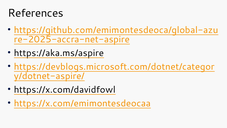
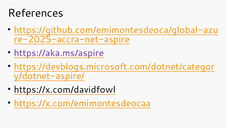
https://aka.ms/aspire colour: black -> purple (59, 53)
